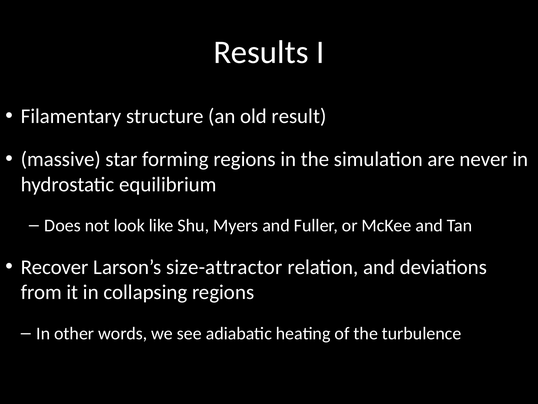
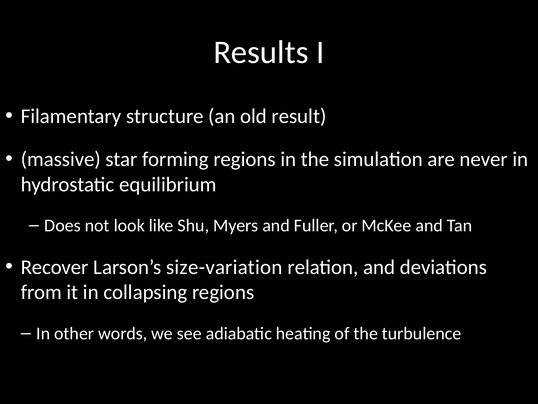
size-attractor: size-attractor -> size-variation (224, 267)
